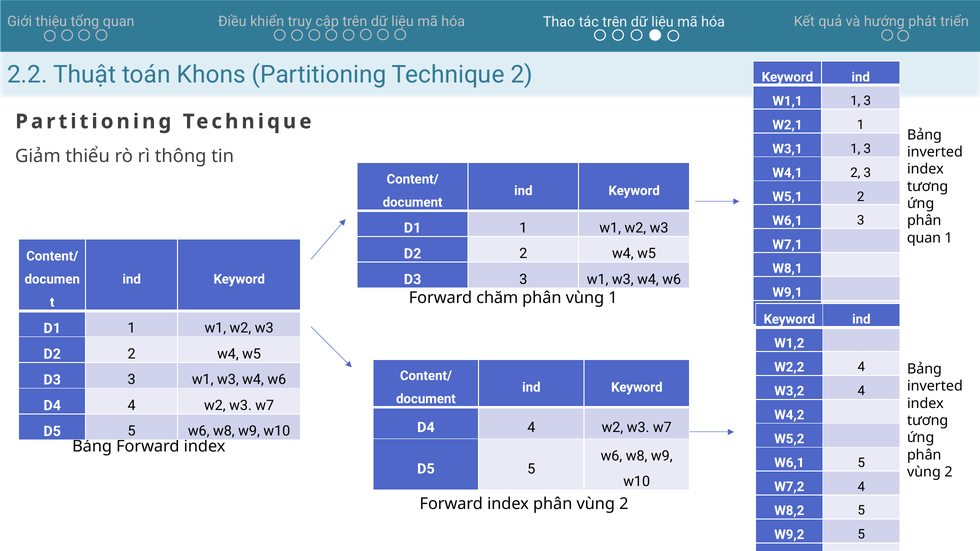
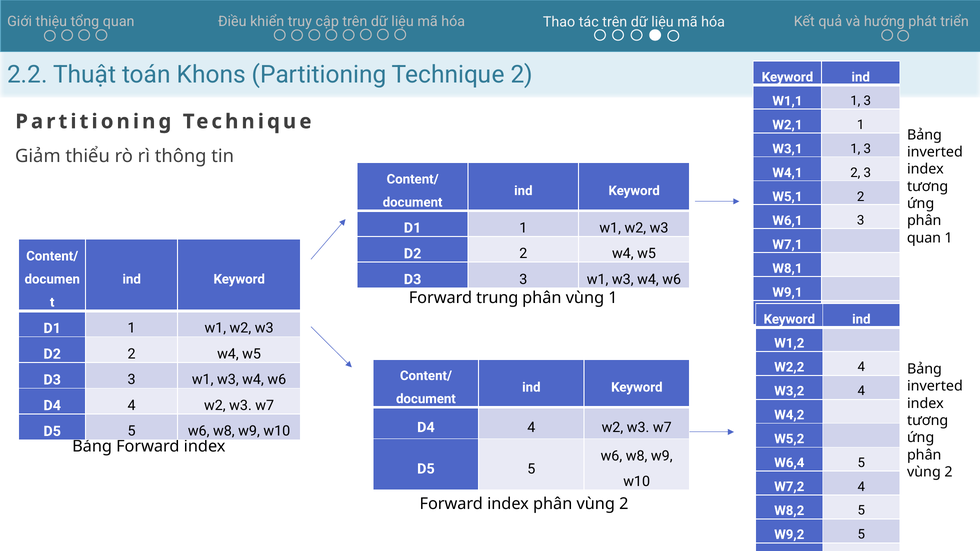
chăm: chăm -> trung (497, 298)
W6,1: W6,1 -> W6,4 (789, 463)
